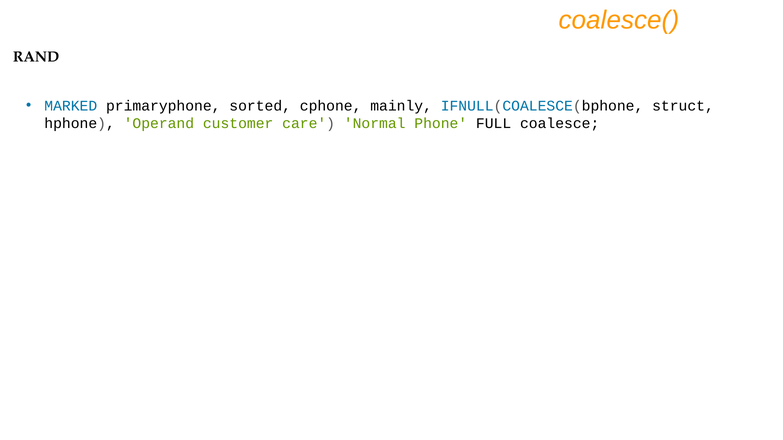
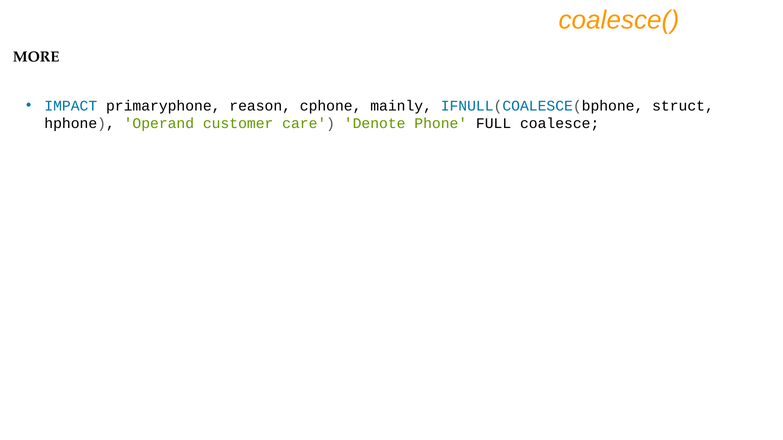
RAND: RAND -> MORE (36, 57)
MARKED: MARKED -> IMPACT (71, 106)
sorted: sorted -> reason (260, 106)
Normal: Normal -> Denote (375, 123)
